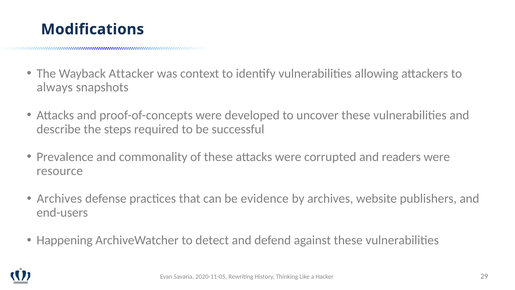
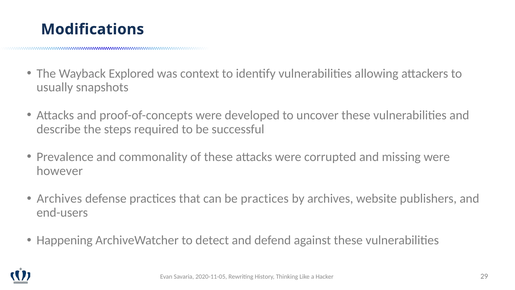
Attacker: Attacker -> Explored (131, 73)
always: always -> usually (55, 87)
readers: readers -> missing (401, 157)
resource: resource -> however (60, 171)
be evidence: evidence -> practices (265, 198)
